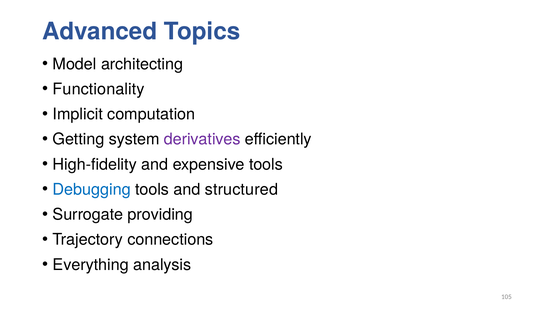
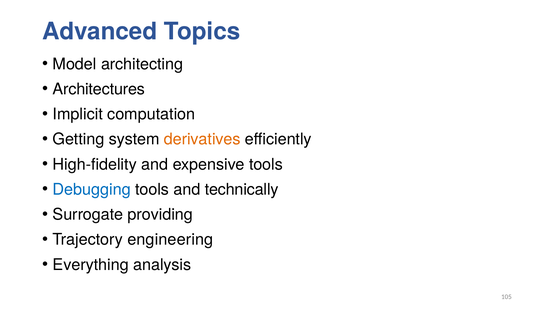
Functionality: Functionality -> Architectures (99, 89)
derivatives colour: purple -> orange (202, 140)
structured: structured -> technically (242, 190)
connections: connections -> engineering (170, 240)
